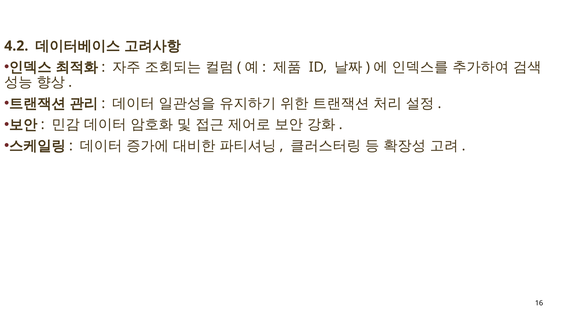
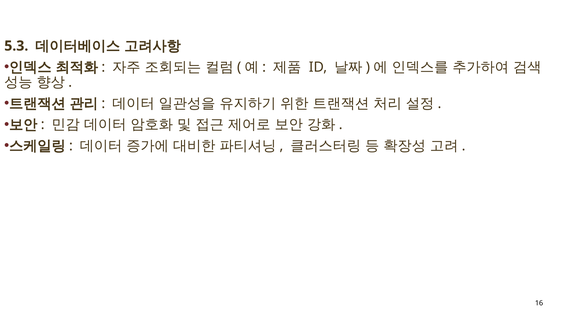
4.2: 4.2 -> 5.3 (16, 46)
